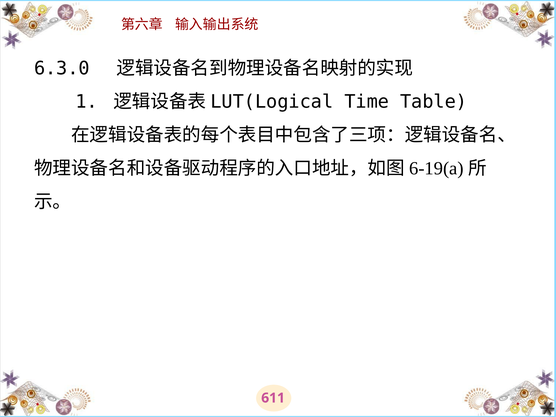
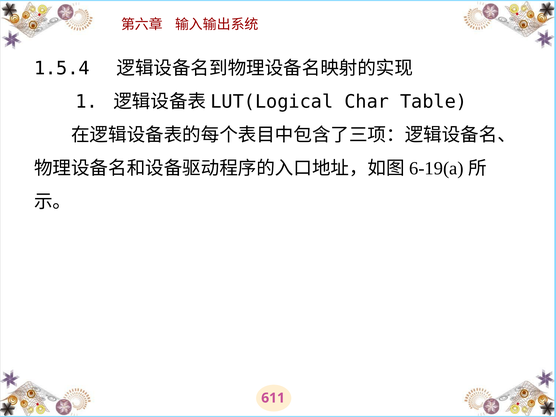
6.3.0: 6.3.0 -> 1.5.4 (62, 68)
Time: Time -> Char (367, 102)
